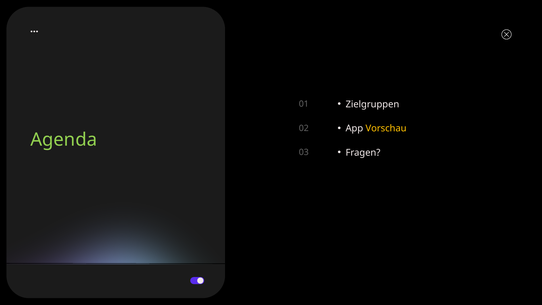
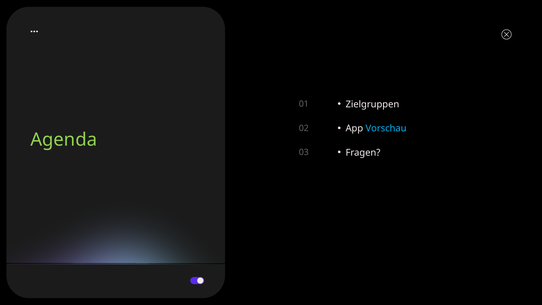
Vorschau colour: yellow -> light blue (386, 128)
